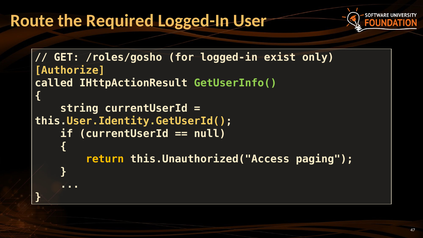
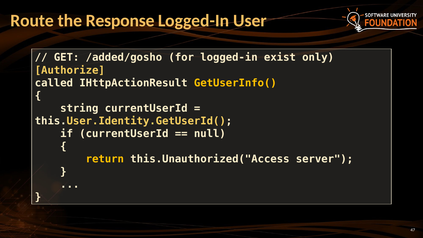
Required: Required -> Response (120, 21)
/roles/gosho: /roles/gosho -> /added/gosho (124, 57)
GetUserInfo( colour: light green -> yellow (235, 83)
paging: paging -> server (324, 159)
